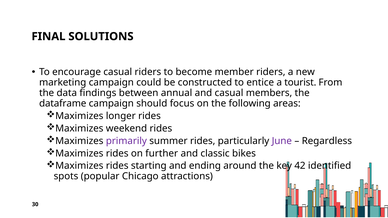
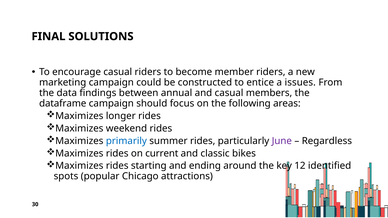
tourist: tourist -> issues (300, 83)
primarily colour: purple -> blue (126, 141)
further: further -> current (162, 153)
42: 42 -> 12 (300, 166)
